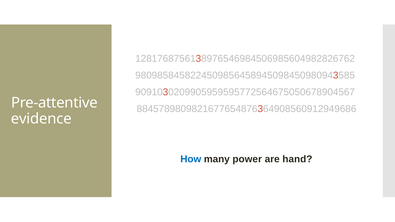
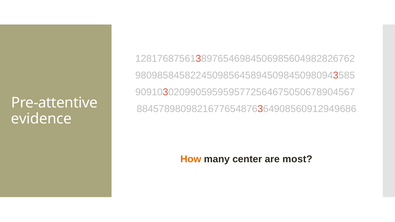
How colour: blue -> orange (191, 159)
power: power -> center (247, 159)
hand: hand -> most (297, 159)
